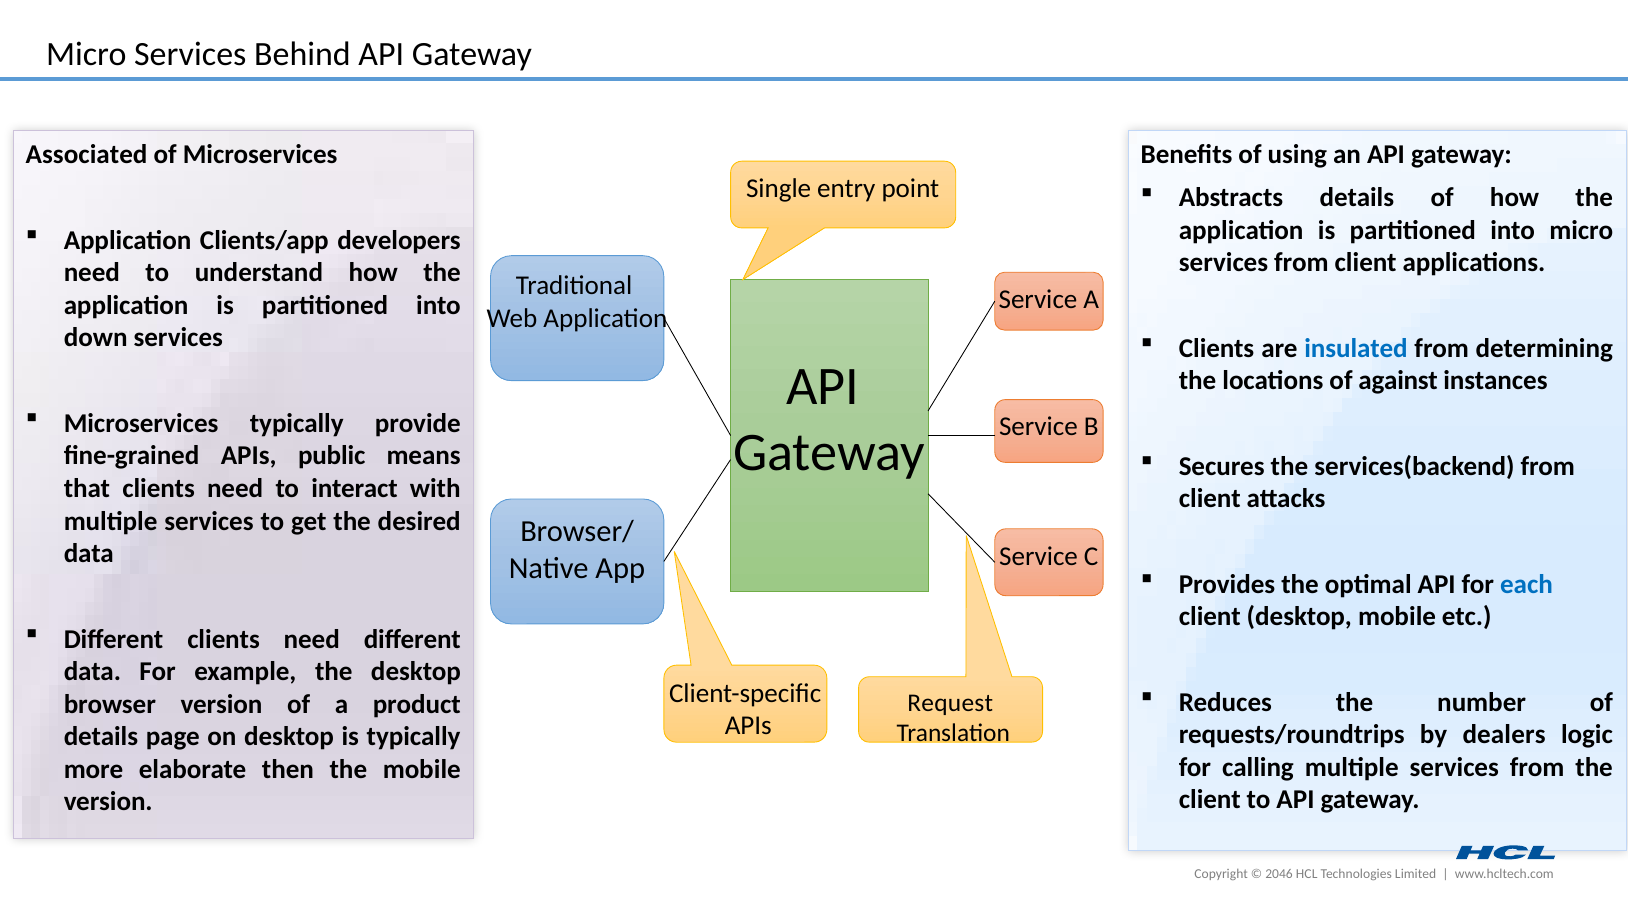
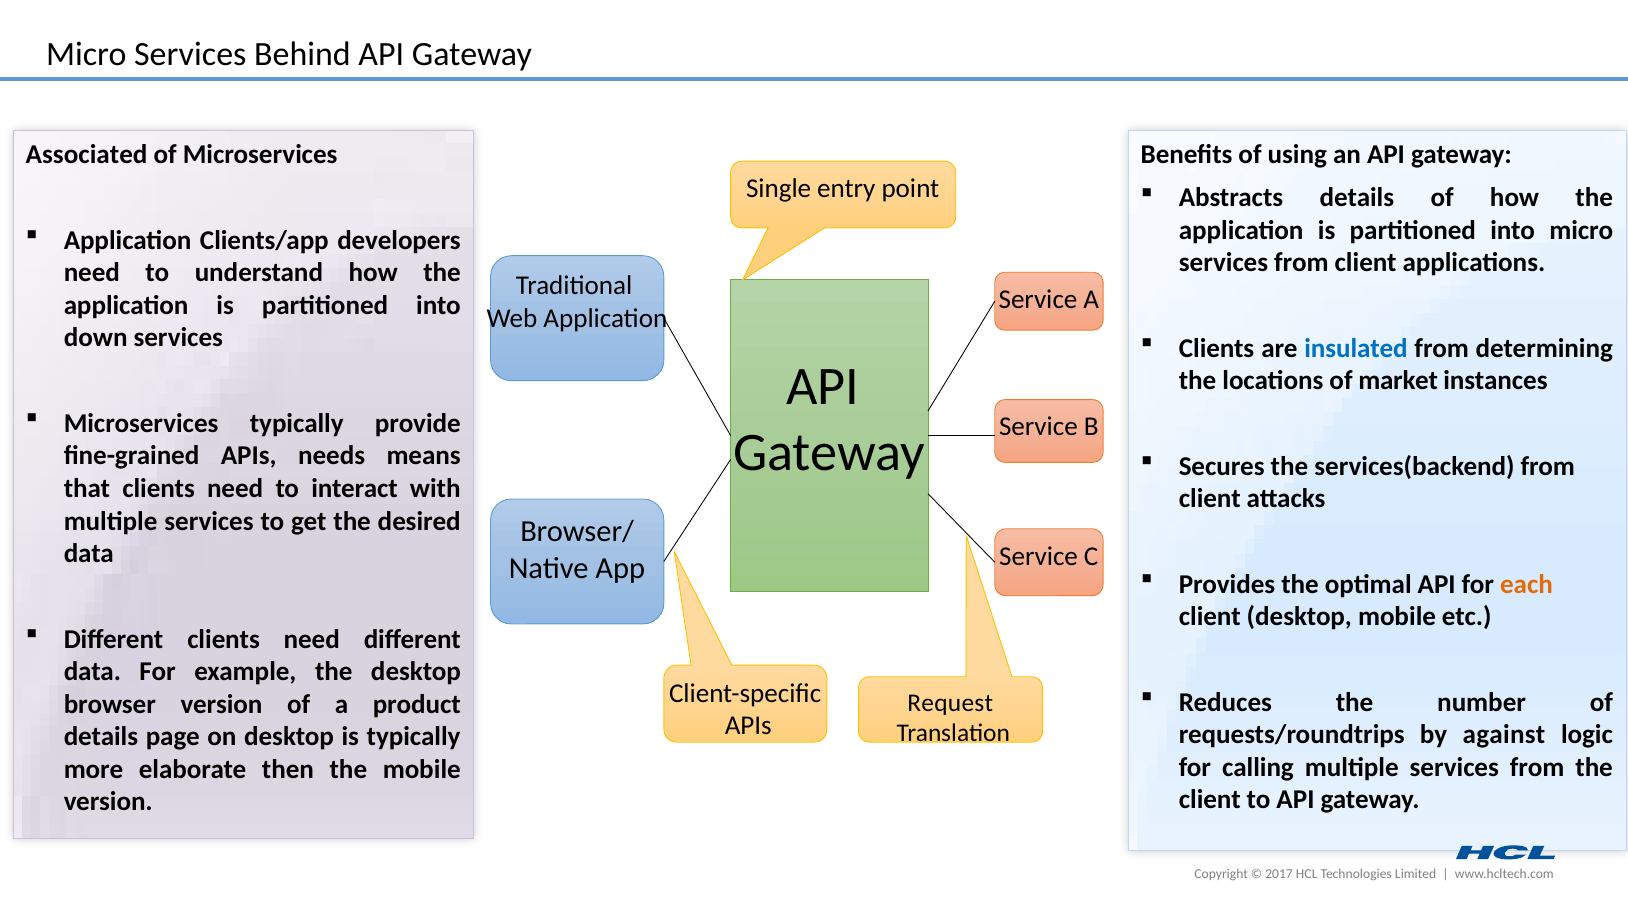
against: against -> market (1398, 381)
public: public -> needs (332, 456)
each colour: blue -> orange (1526, 584)
dealers: dealers -> against (1504, 735)
2046: 2046 -> 2017 (1279, 874)
